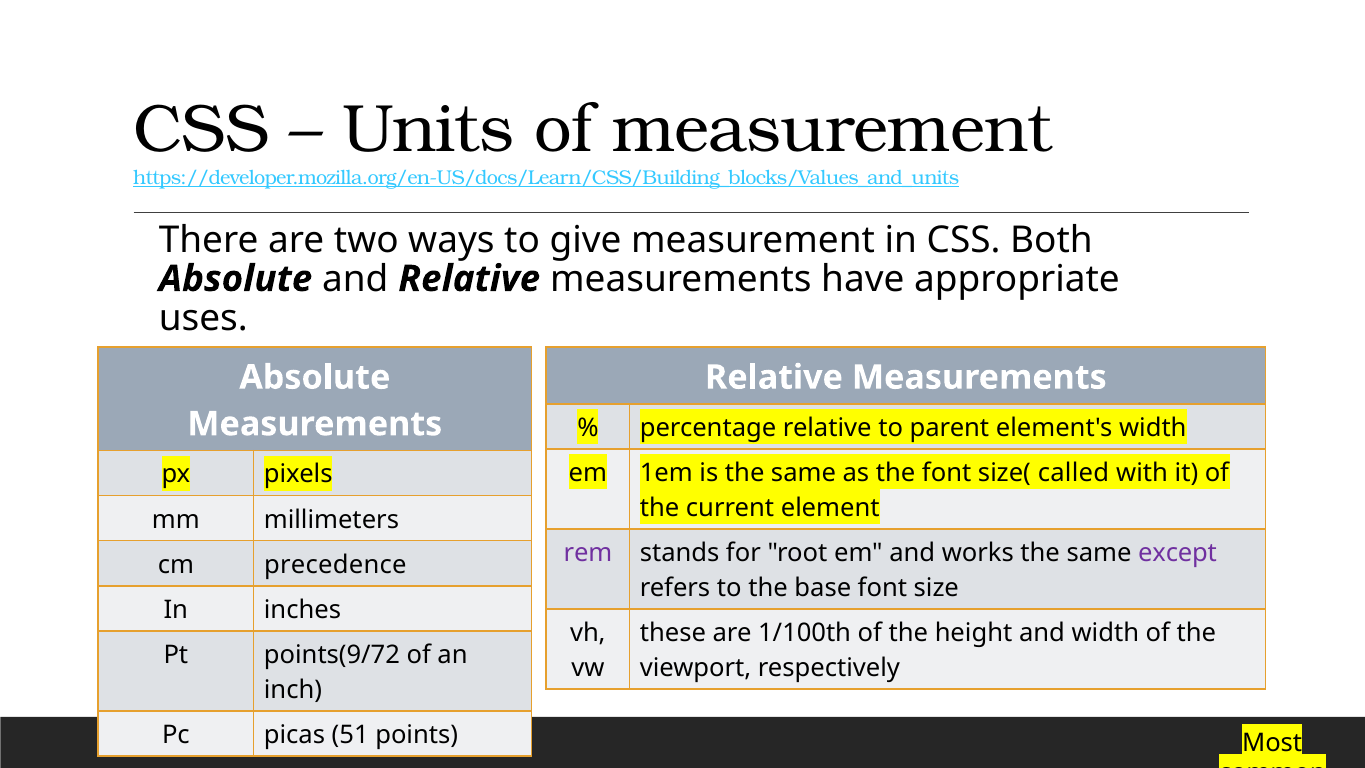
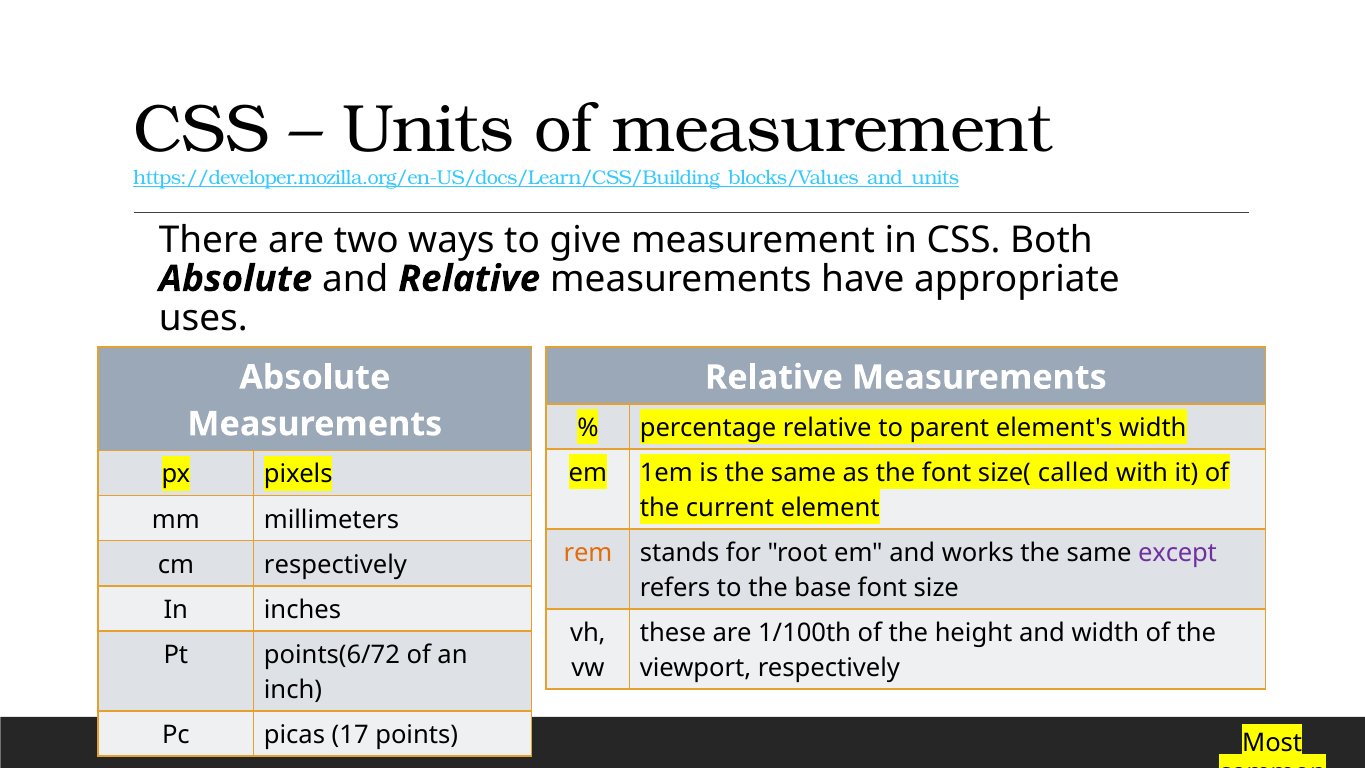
rem colour: purple -> orange (588, 553)
cm precedence: precedence -> respectively (335, 565)
points(9/72: points(9/72 -> points(6/72 (332, 655)
51: 51 -> 17 (350, 735)
